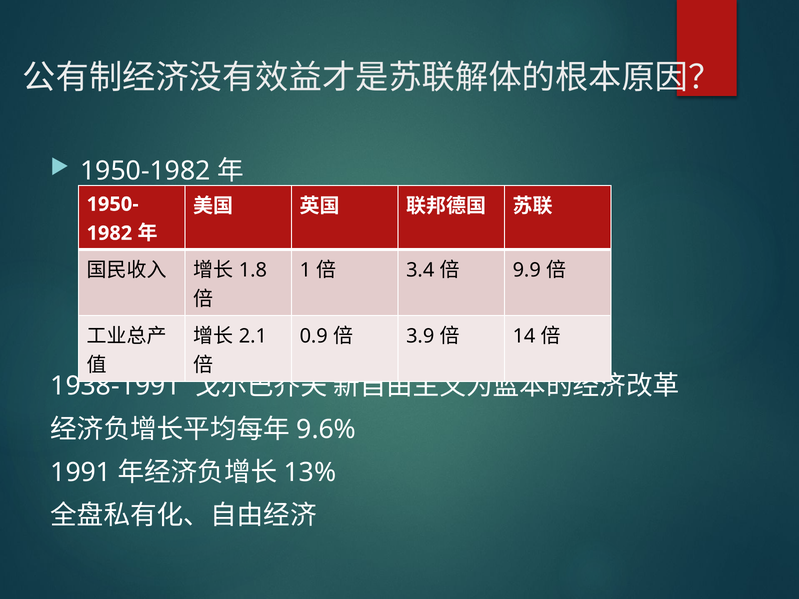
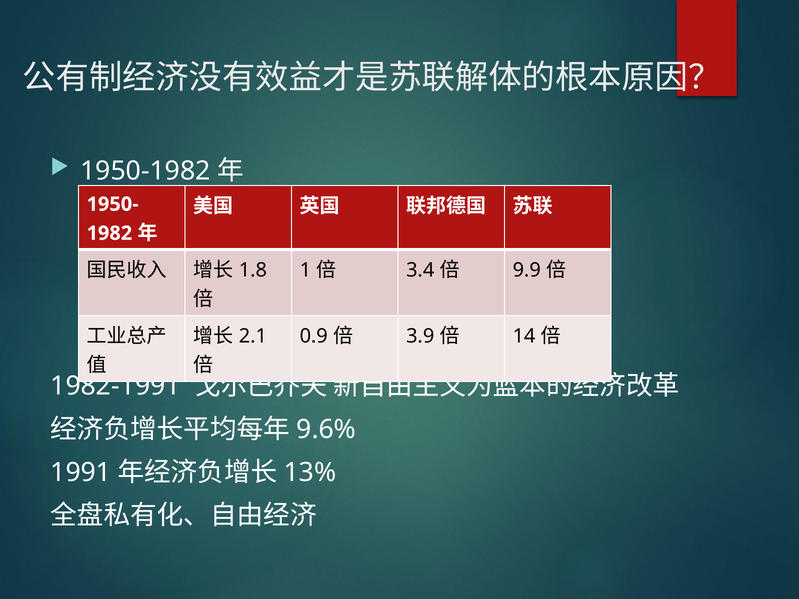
1938-1991: 1938-1991 -> 1982-1991 (116, 386)
